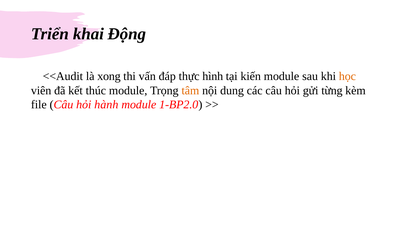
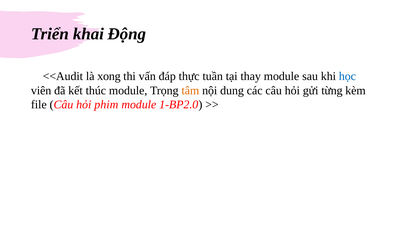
hình: hình -> tuần (213, 76)
kiến: kiến -> thay (251, 76)
học colour: orange -> blue (347, 76)
hành: hành -> phim (106, 105)
